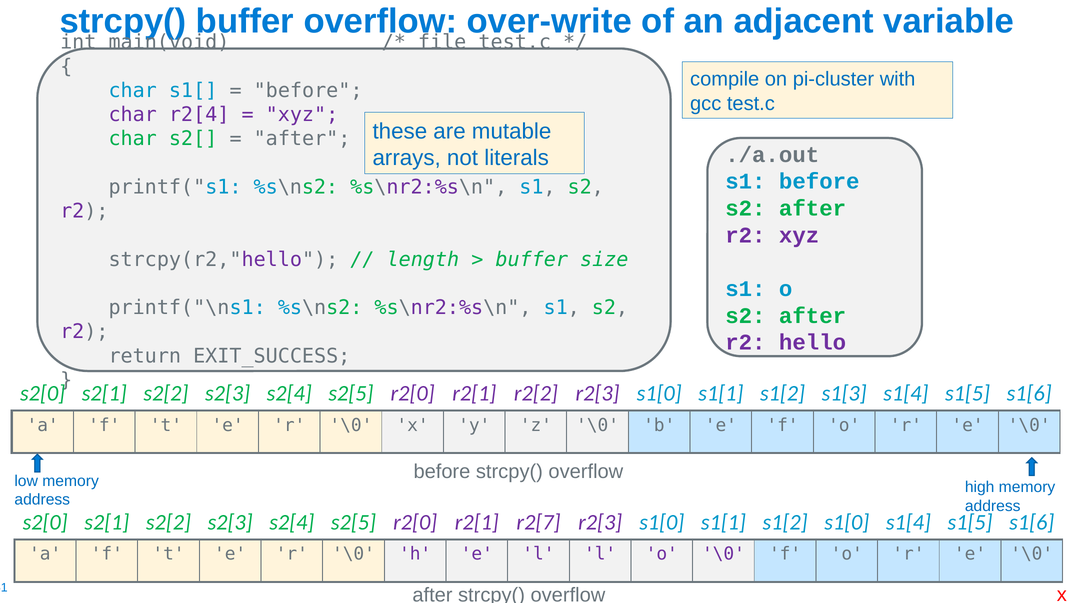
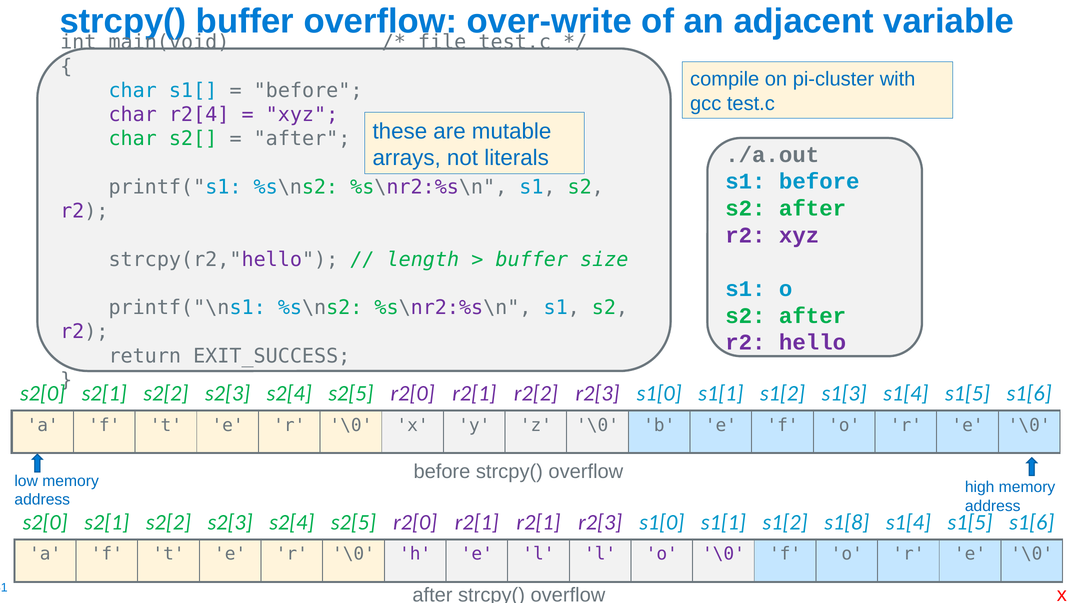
r2[1 r2[7: r2[7 -> r2[1 (538, 522)
s1[2 s1[0: s1[0 -> s1[8 (847, 522)
